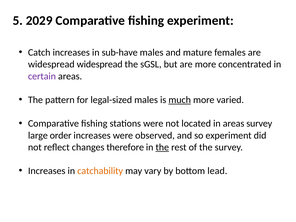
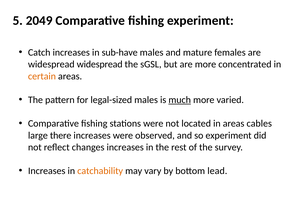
2029: 2029 -> 2049 (39, 21)
certain colour: purple -> orange (42, 76)
areas survey: survey -> cables (259, 124)
order: order -> there (61, 135)
changes therefore: therefore -> increases (125, 147)
the underline: present -> none (162, 147)
